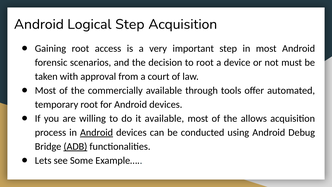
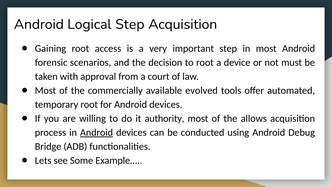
through: through -> evolved (202, 90)
it available: available -> authority (164, 118)
ADB underline: present -> none (75, 146)
